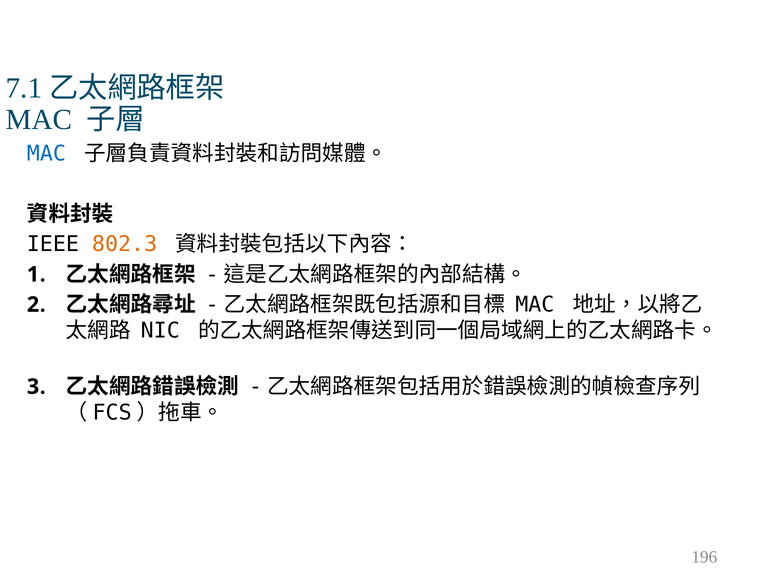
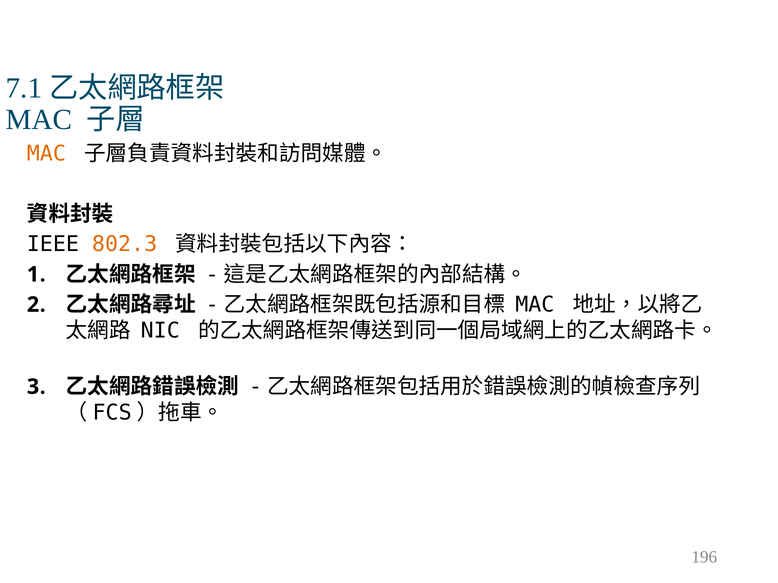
MAC colour: blue -> orange (46, 154)
